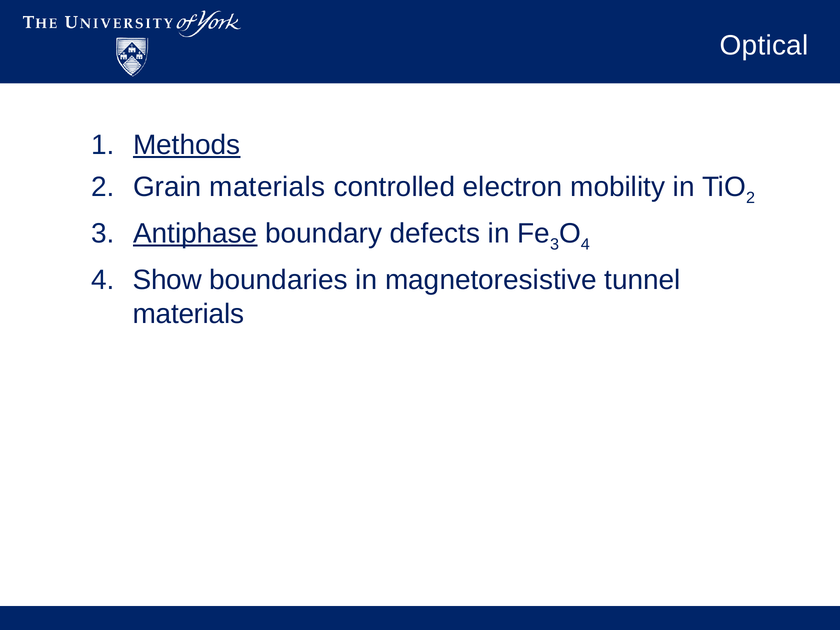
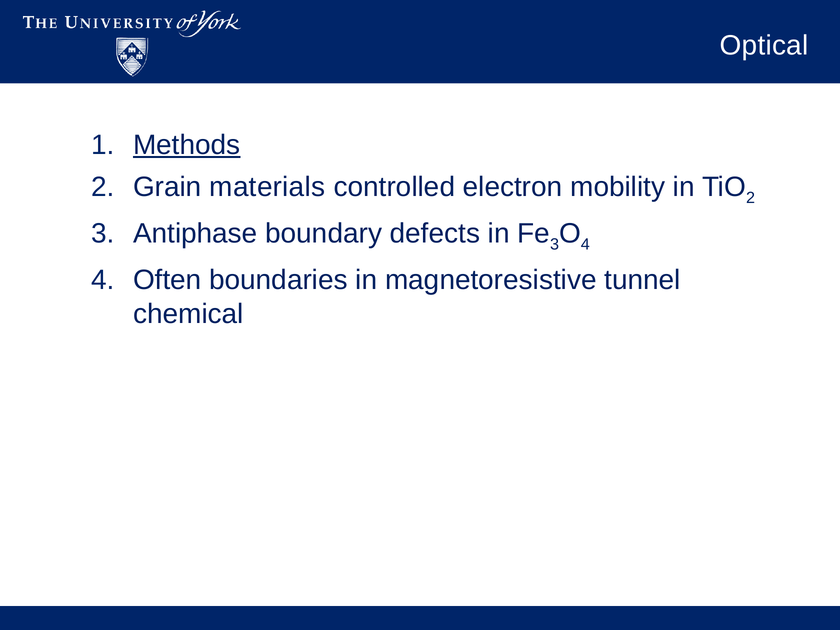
Antiphase underline: present -> none (195, 234)
Show: Show -> Often (167, 280)
materials: materials -> chemical (188, 314)
